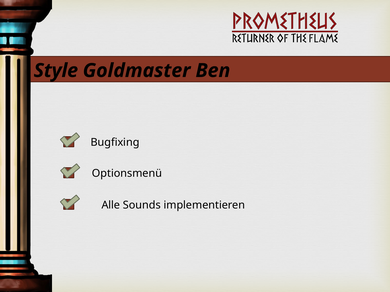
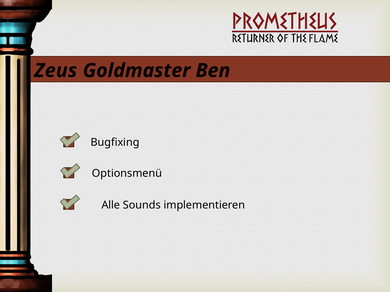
Style: Style -> Zeus (56, 71)
